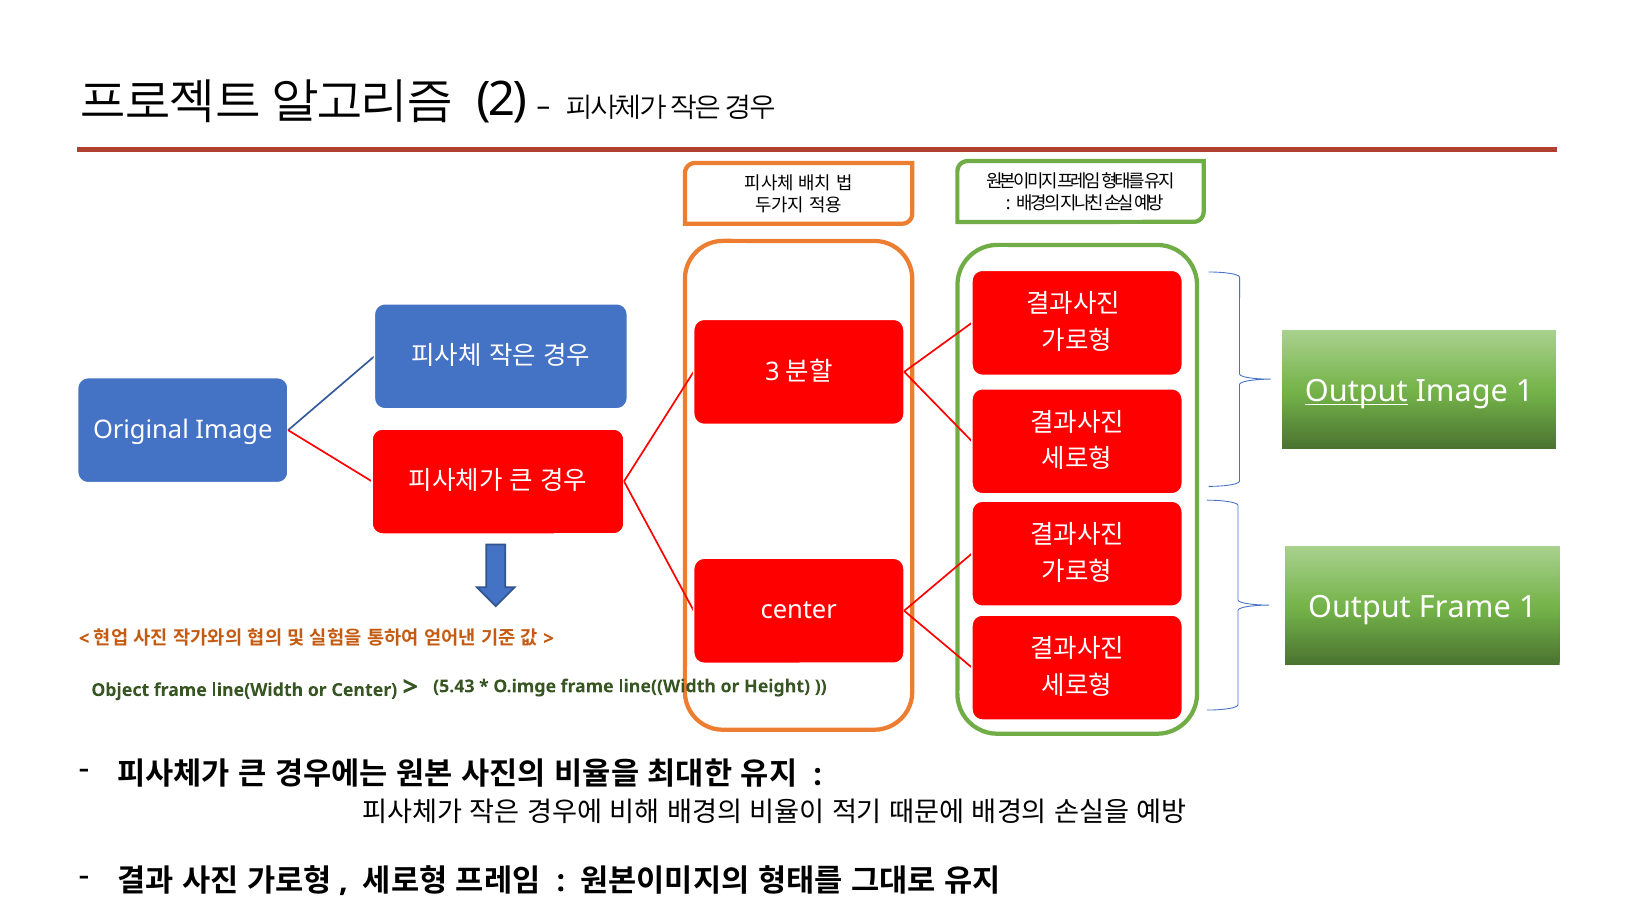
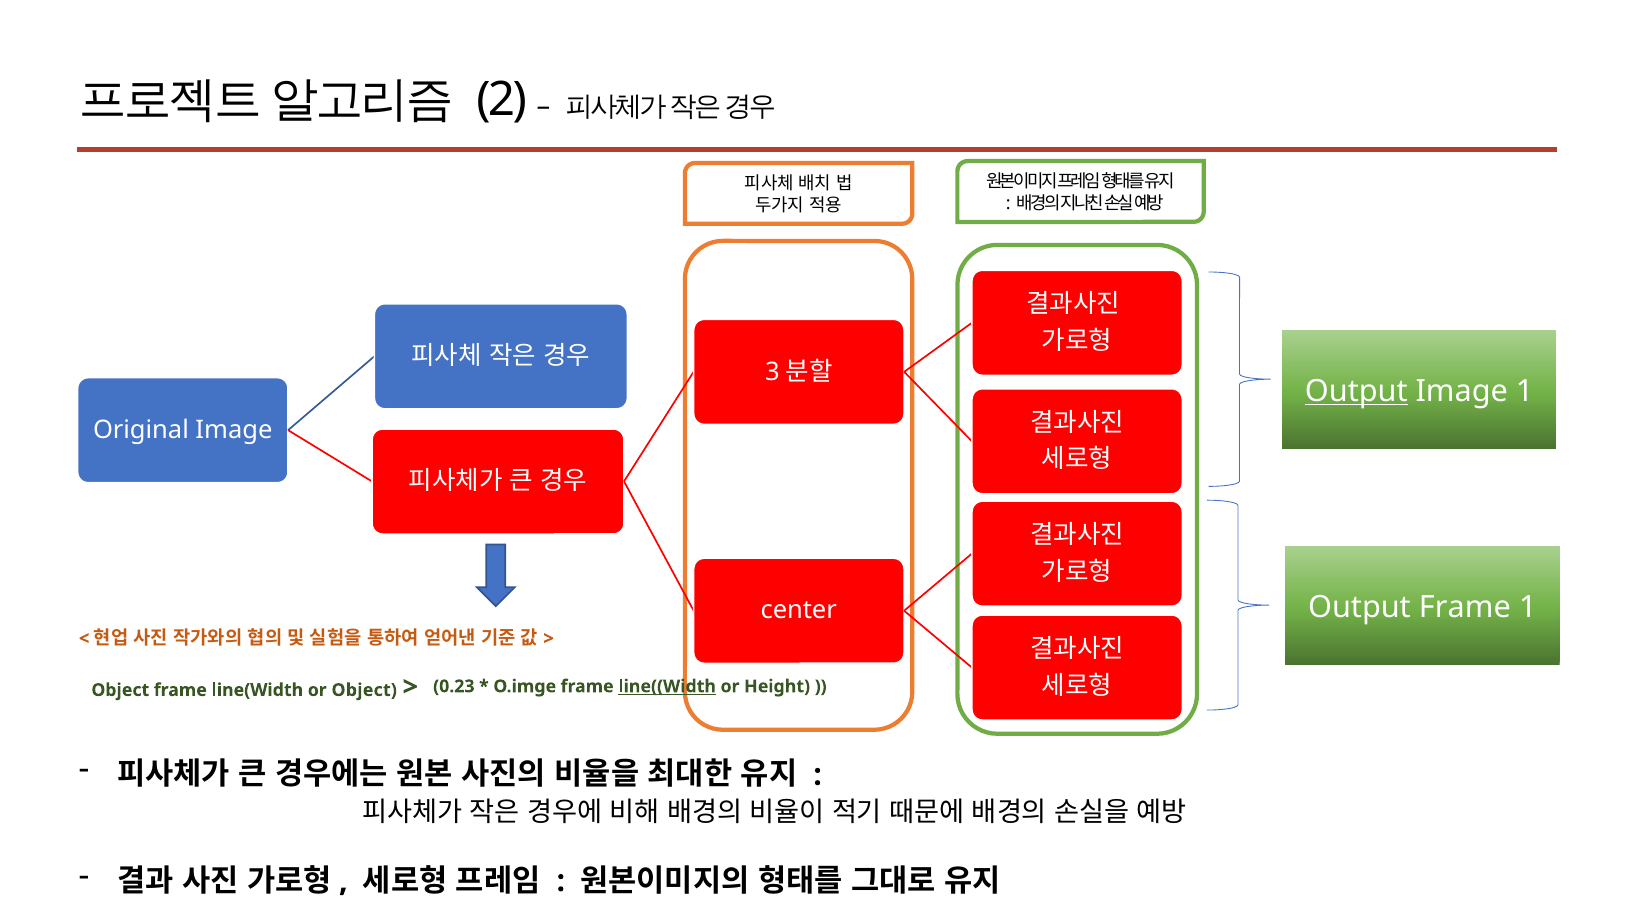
or Center: Center -> Object (364, 690)
5.43: 5.43 -> 0.23 (454, 686)
line((Width underline: none -> present (667, 686)
